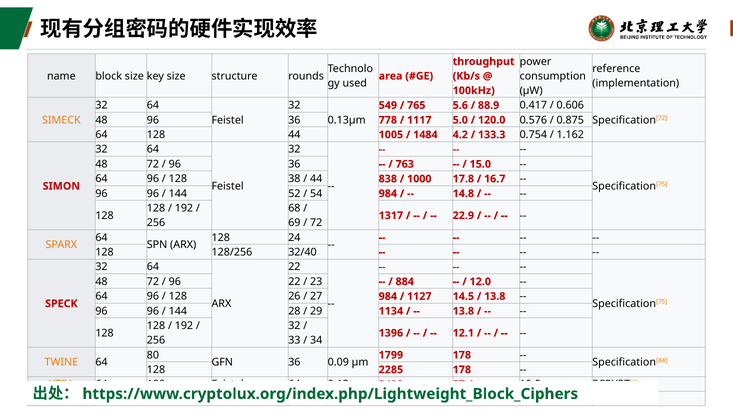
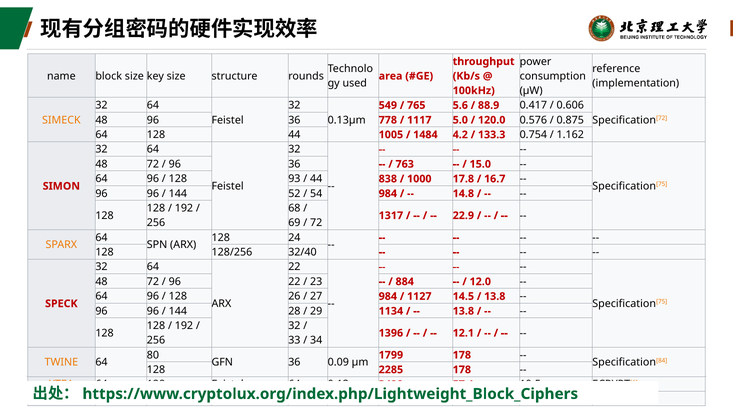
38: 38 -> 93 (294, 179)
